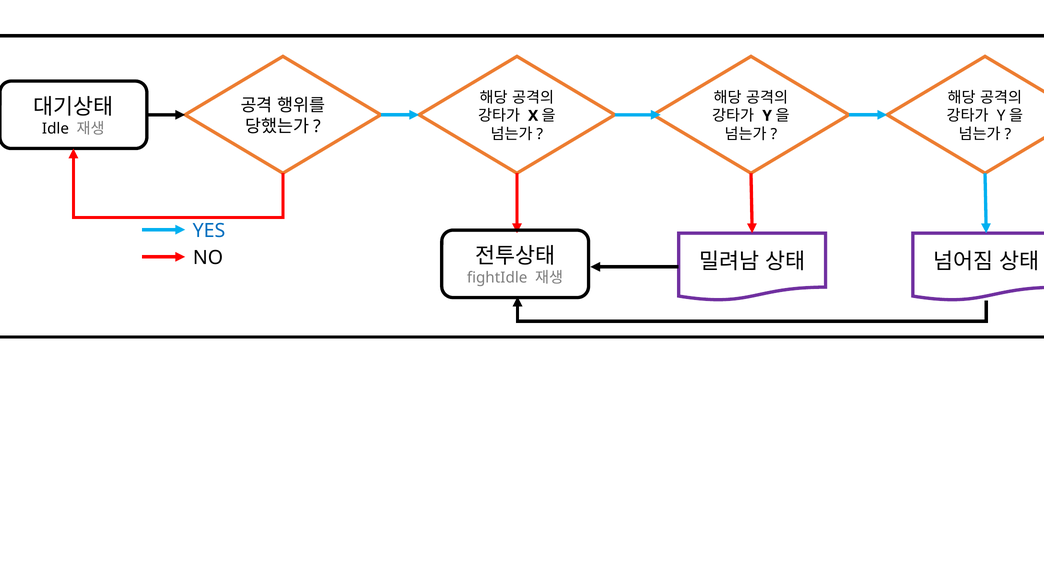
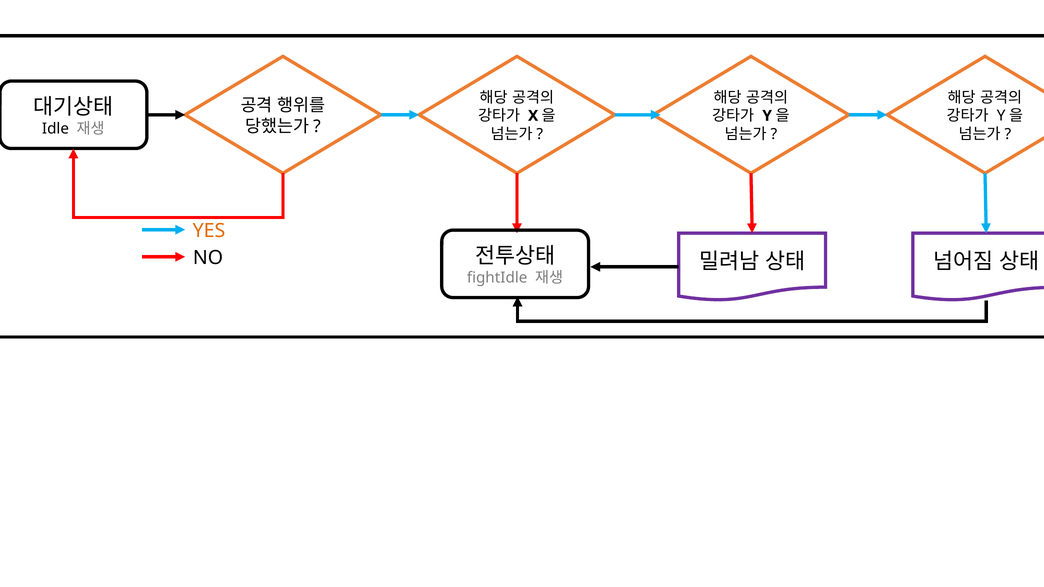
YES colour: blue -> orange (209, 231)
